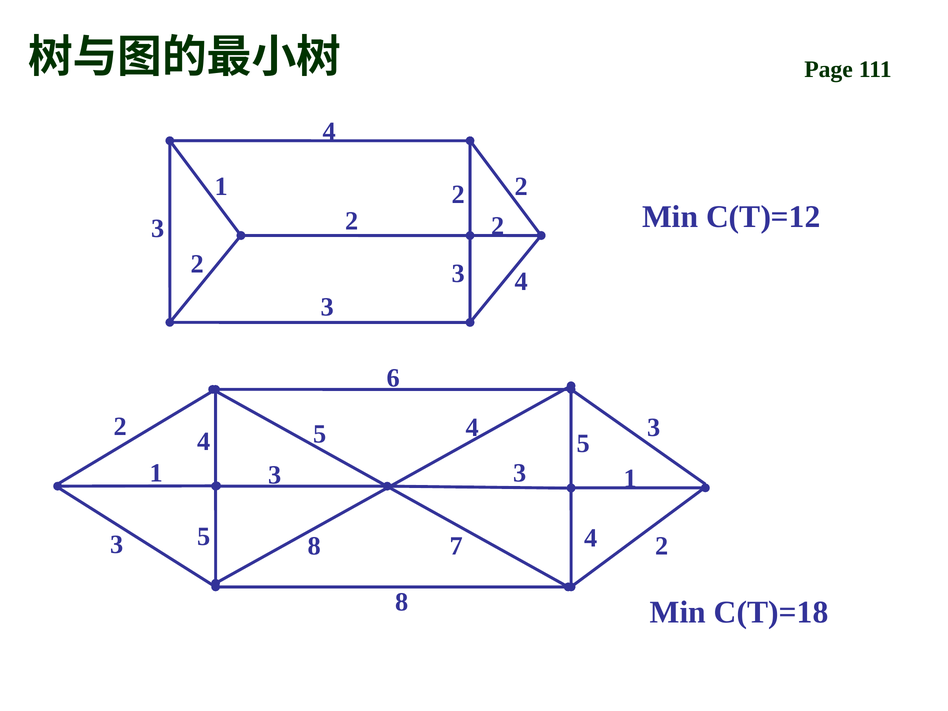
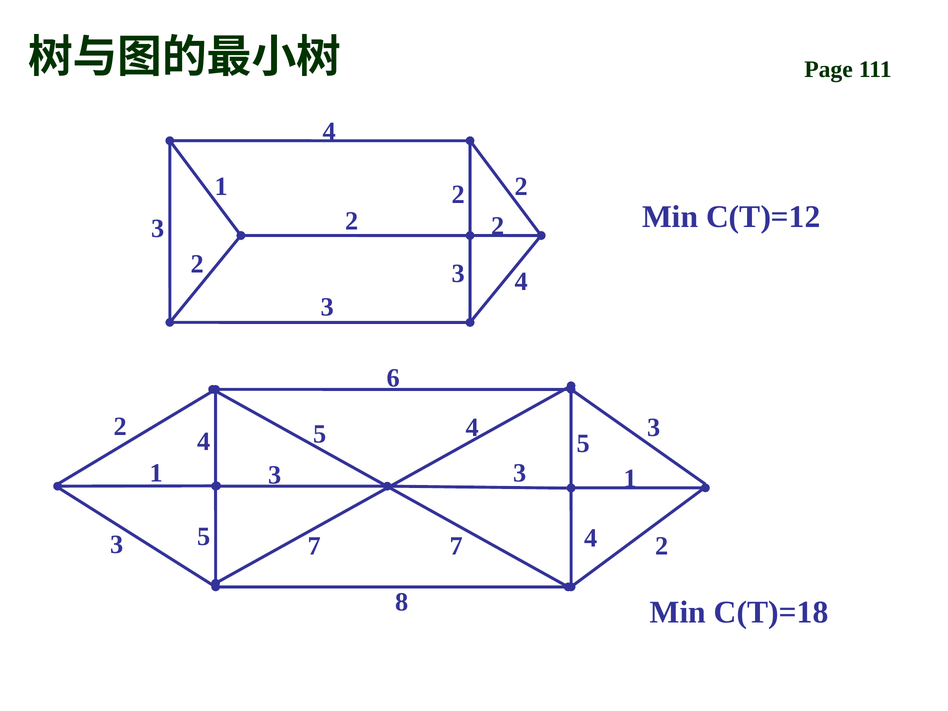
5 8: 8 -> 7 (315, 546)
